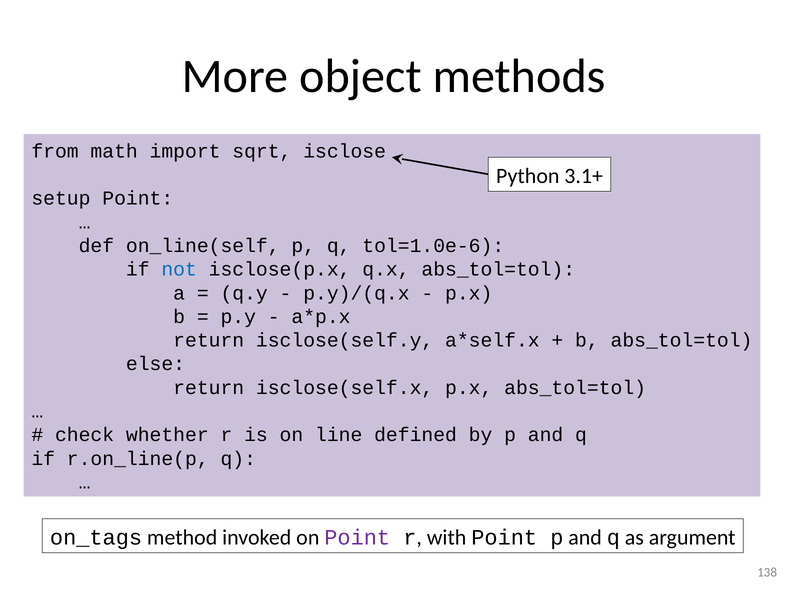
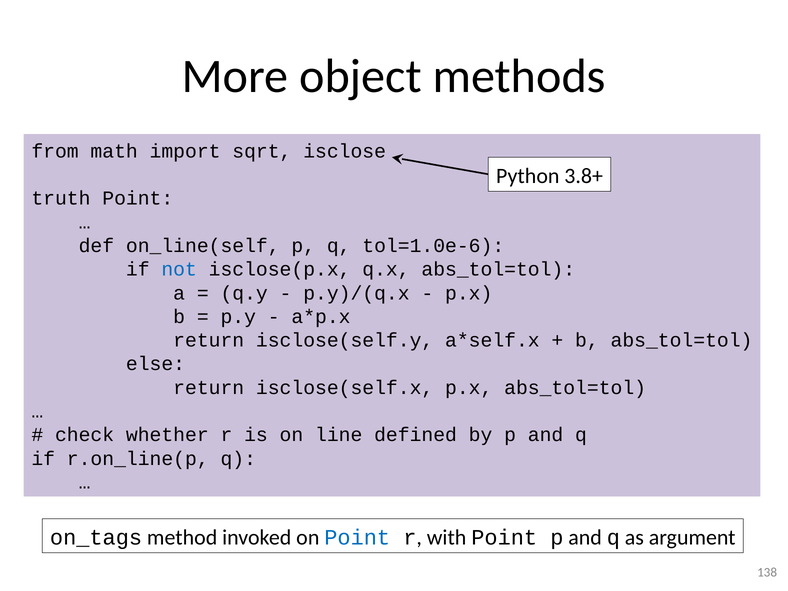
3.1+: 3.1+ -> 3.8+ (584, 176)
setup: setup -> truth (61, 198)
Point colour: purple -> blue (357, 537)
